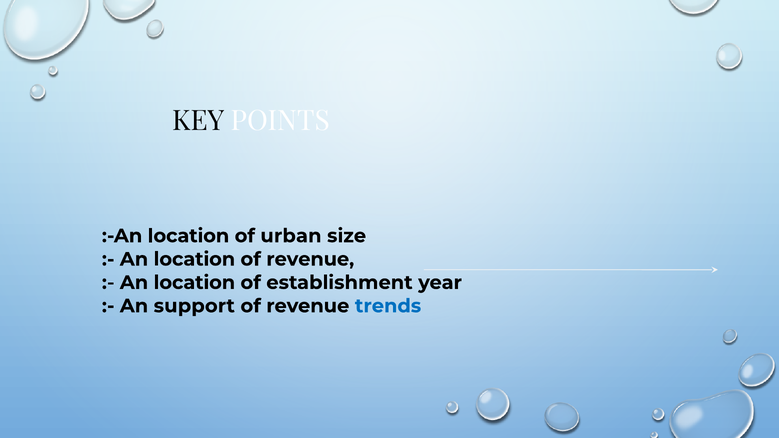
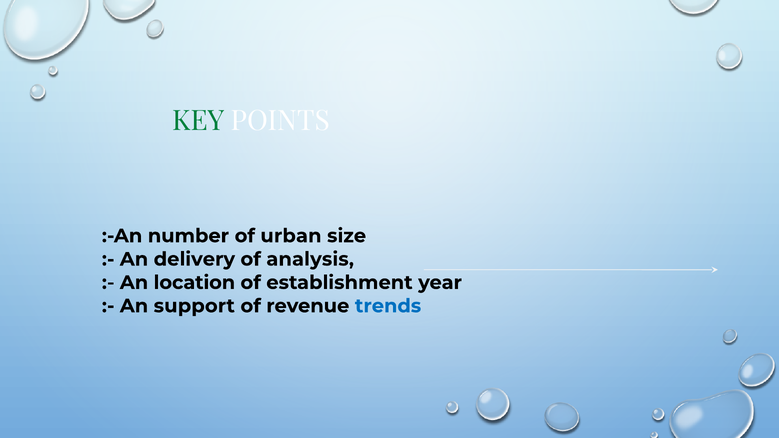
KEY colour: black -> green (199, 121)
:-An location: location -> number (188, 236)
location: location -> delivery (194, 259)
revenue: revenue -> analysis (310, 259)
